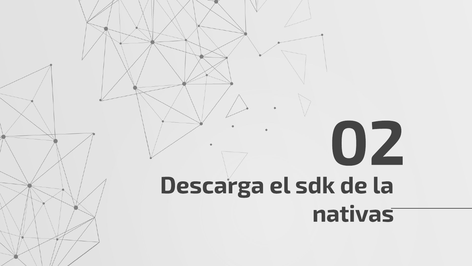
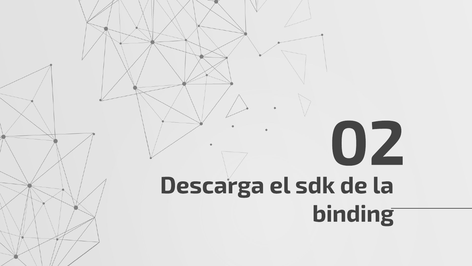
nativas: nativas -> binding (353, 213)
